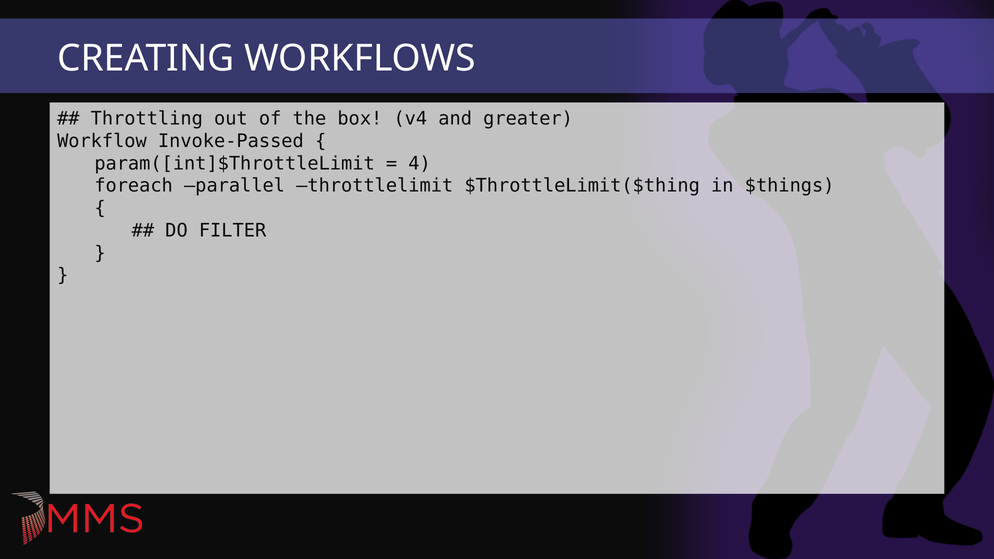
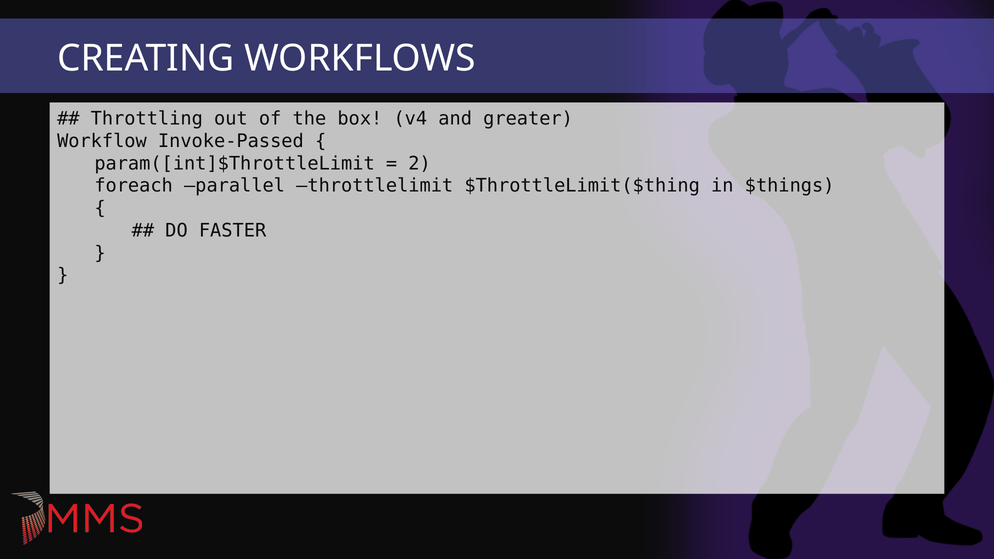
4: 4 -> 2 (420, 163)
FILTER: FILTER -> FASTER (233, 231)
